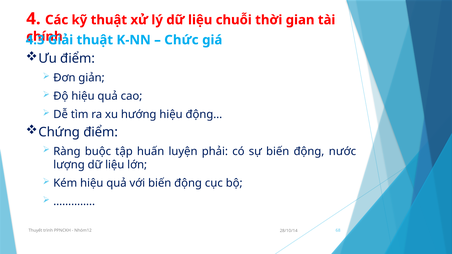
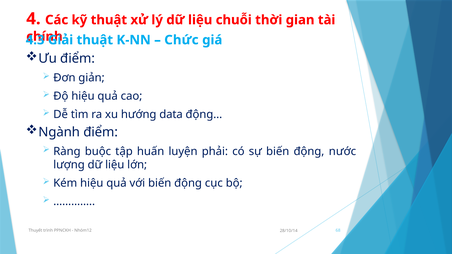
hướng hiệu: hiệu -> data (171, 114)
Chứng: Chứng -> Ngành (59, 132)
